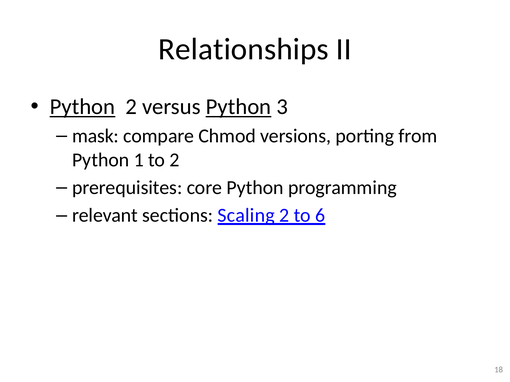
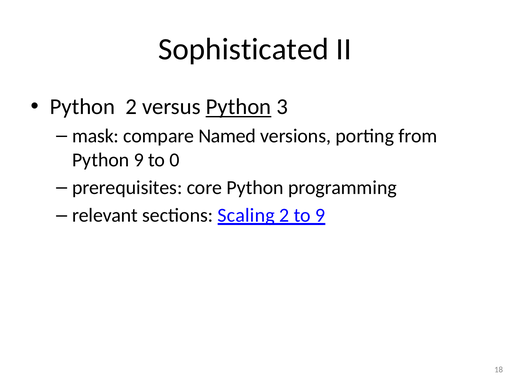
Relationships: Relationships -> Sophisticated (244, 49)
Python underline: present -> none (82, 107)
Chmod: Chmod -> Named (227, 136)
Python 1: 1 -> 9 (139, 160)
to 2: 2 -> 0 (175, 160)
to 6: 6 -> 9 (320, 216)
